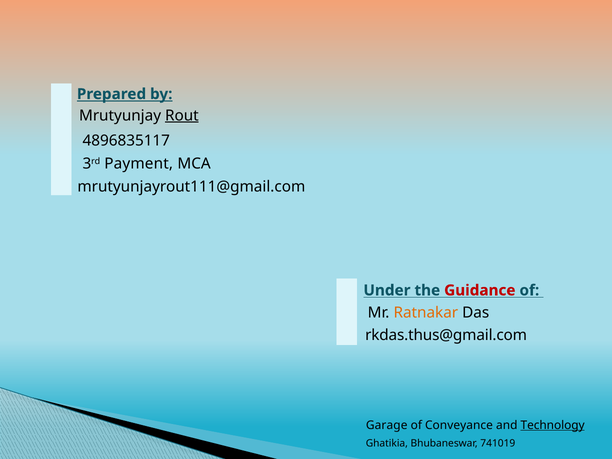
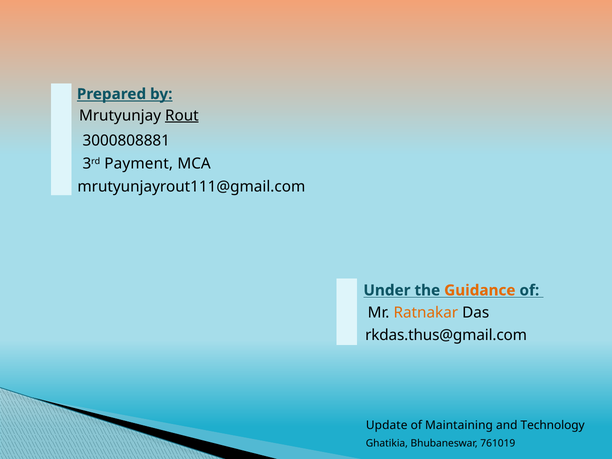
4896835117: 4896835117 -> 3000808881 (126, 141)
Guidance colour: red -> orange (480, 290)
Garage: Garage -> Update (387, 425)
Conveyance: Conveyance -> Maintaining (459, 425)
Technology underline: present -> none (553, 425)
741019: 741019 -> 761019 (498, 443)
